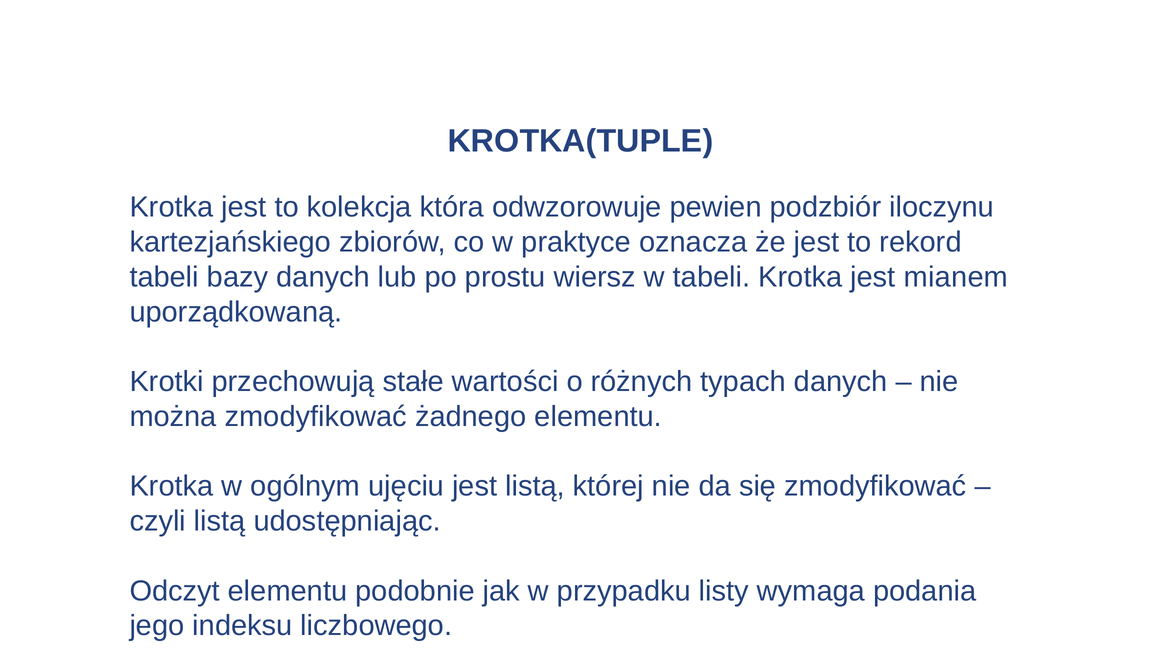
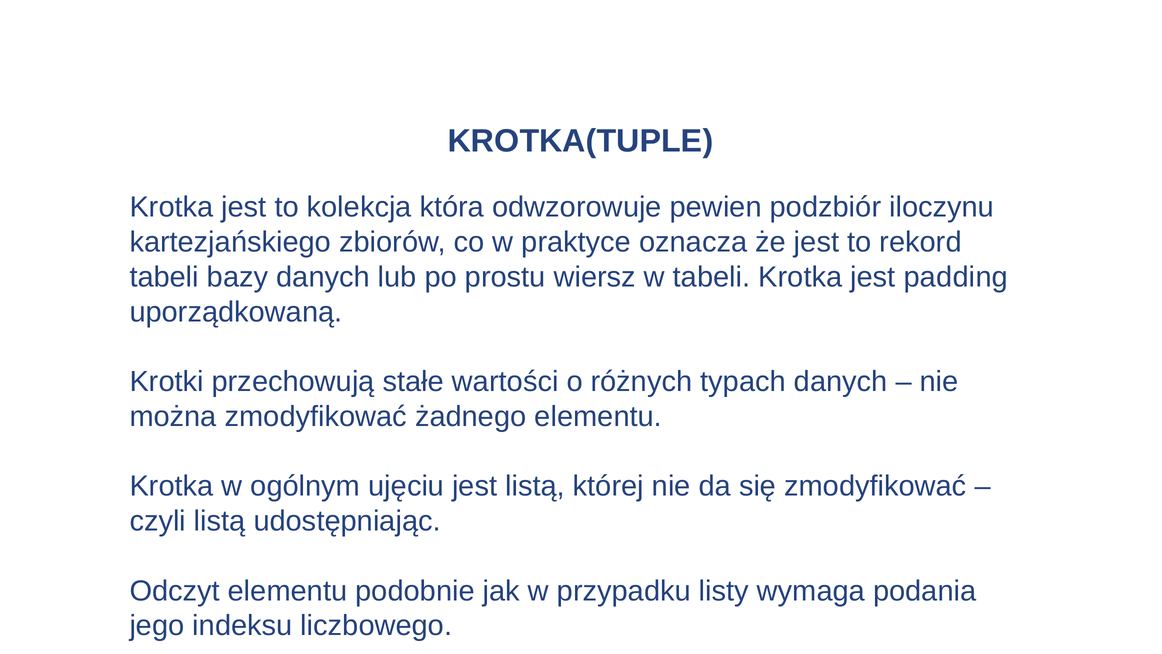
mianem: mianem -> padding (956, 277)
